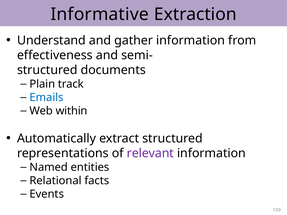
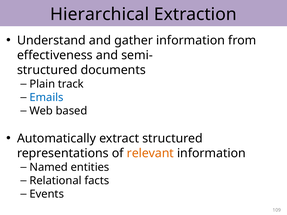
Informative: Informative -> Hierarchical (100, 14)
within: within -> based (72, 111)
relevant colour: purple -> orange (150, 153)
